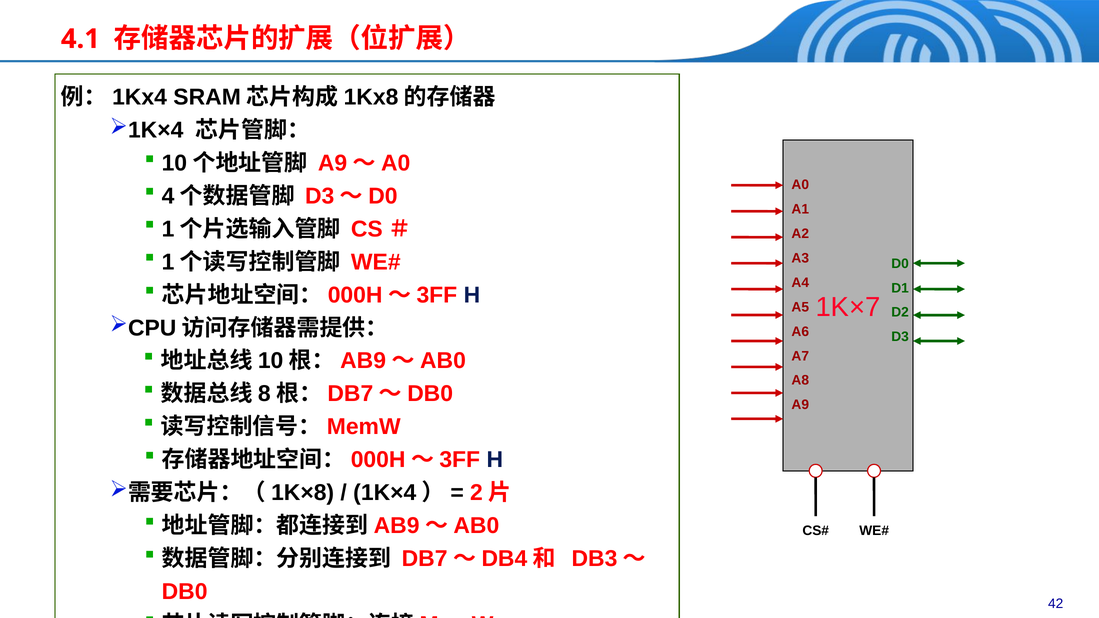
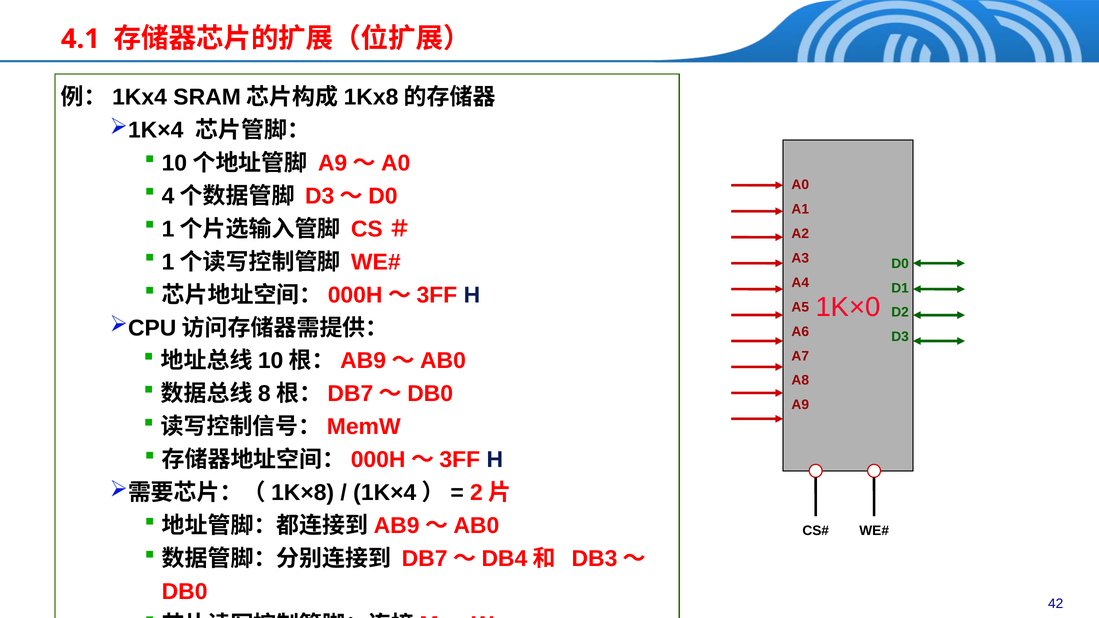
1K×7: 1K×7 -> 1K×0 (848, 307)
